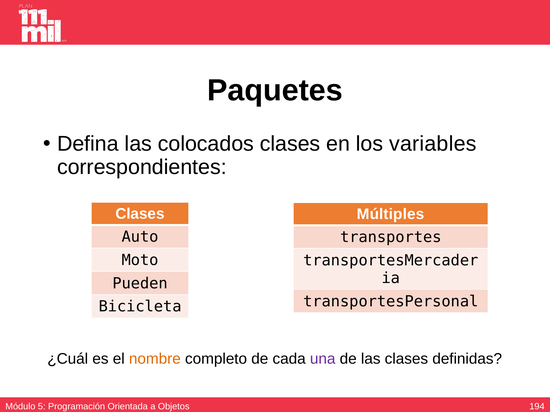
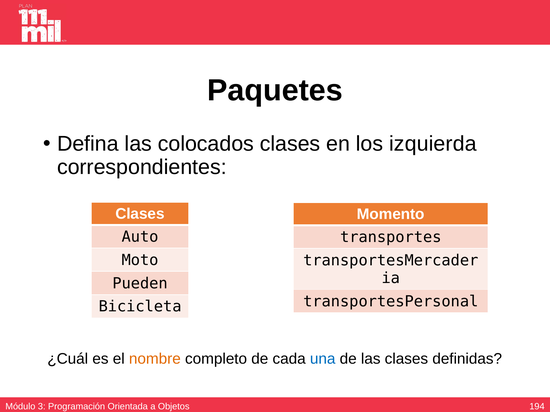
variables: variables -> izquierda (433, 144)
Múltiples: Múltiples -> Momento (391, 214)
una colour: purple -> blue (323, 359)
5: 5 -> 3 (42, 407)
